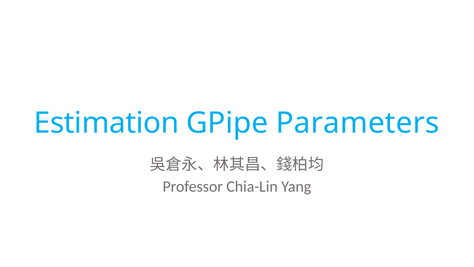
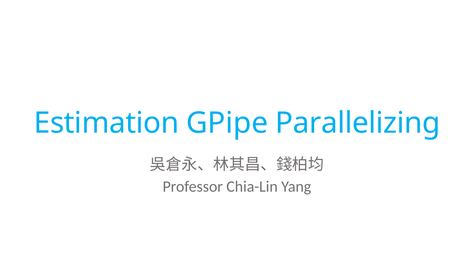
Parameters: Parameters -> Parallelizing (358, 123)
